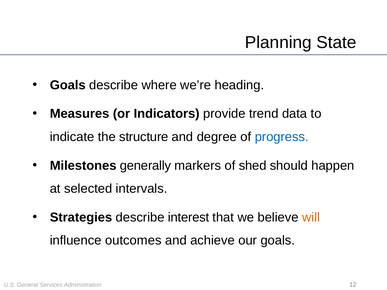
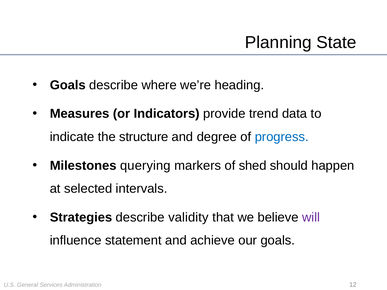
generally: generally -> querying (145, 166)
interest: interest -> validity (188, 217)
will colour: orange -> purple (311, 217)
outcomes: outcomes -> statement (133, 241)
